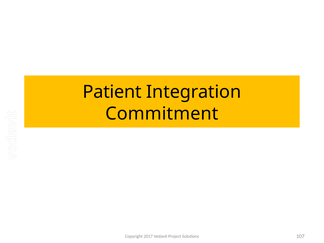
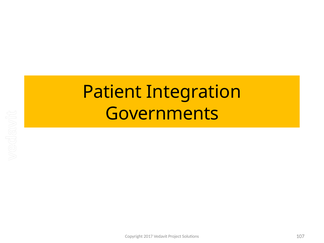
Commitment: Commitment -> Governments (162, 114)
